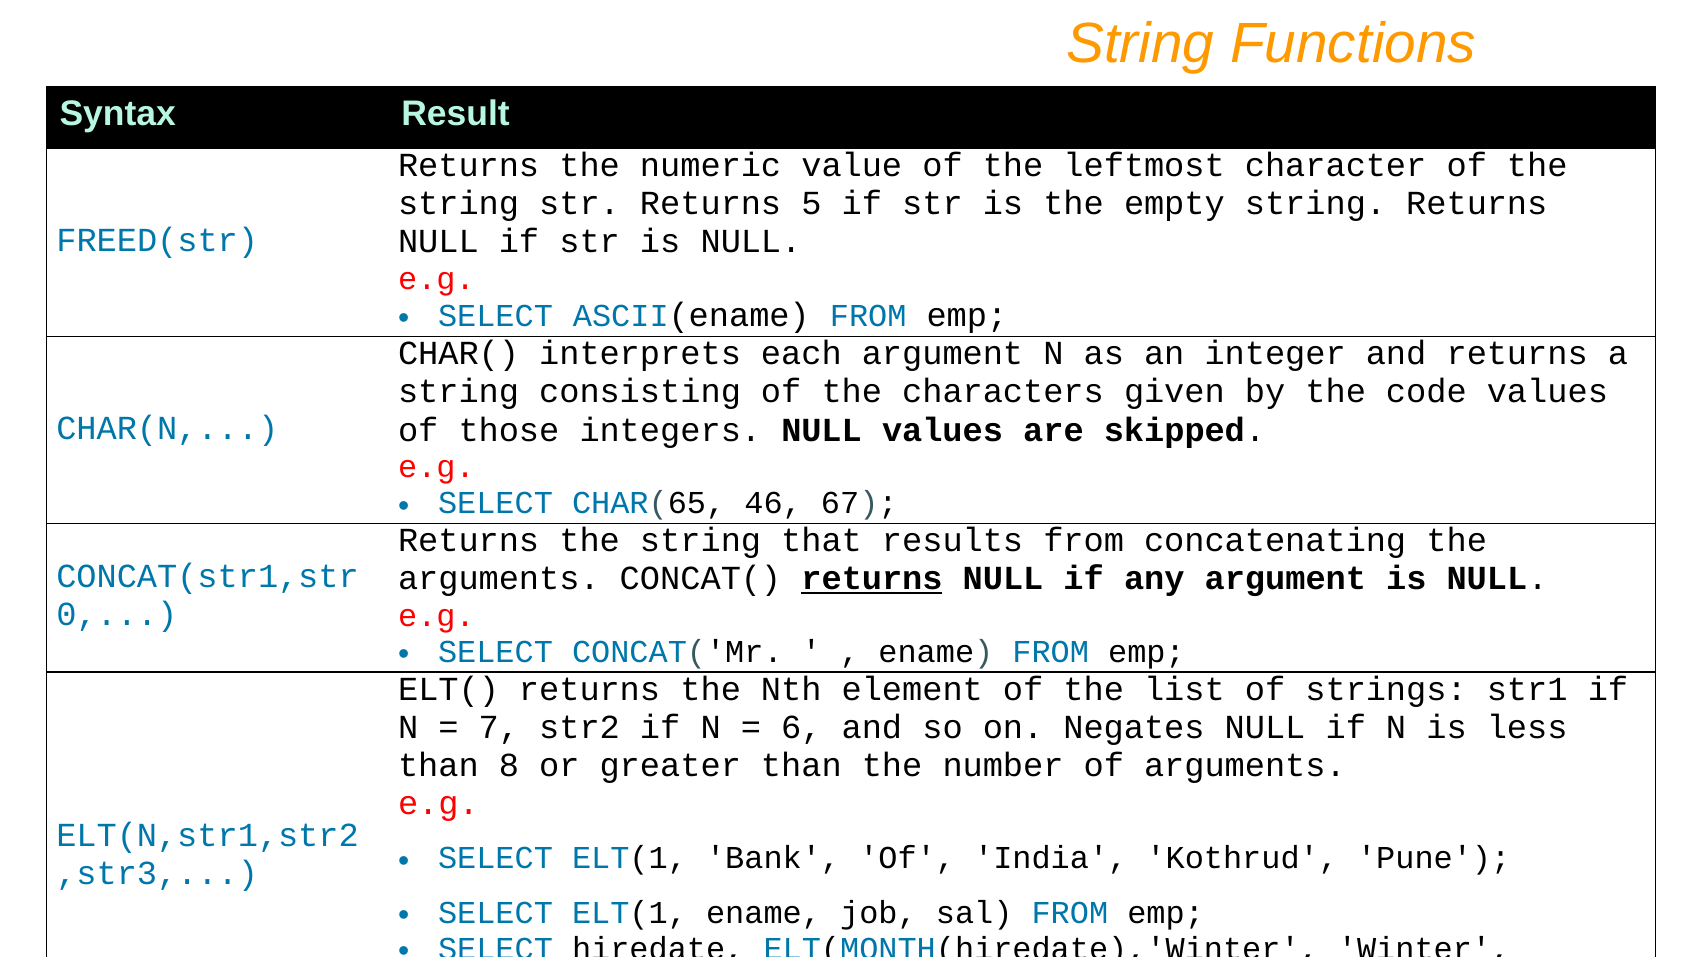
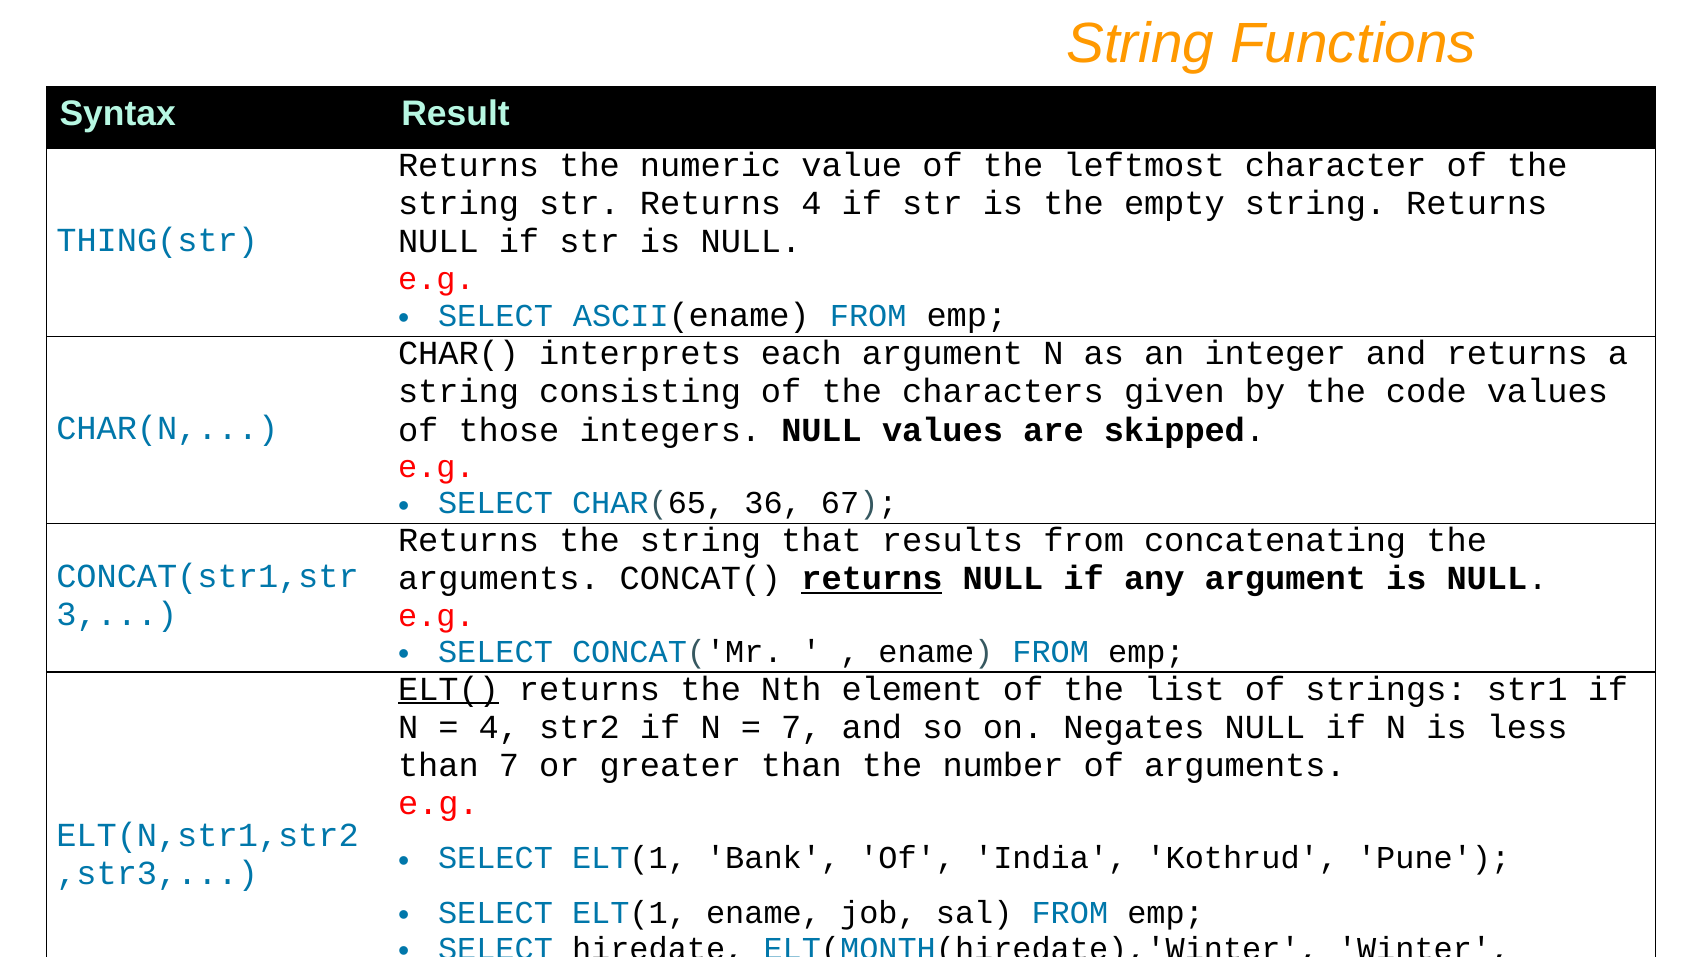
Returns 5: 5 -> 4 (811, 203)
FREED(str: FREED(str -> THING(str (157, 241)
46: 46 -> 36 (773, 503)
0: 0 -> 3 (117, 615)
ELT( underline: none -> present (449, 689)
7: 7 -> 4 (499, 727)
6: 6 -> 7 (801, 727)
than 8: 8 -> 7 (509, 765)
